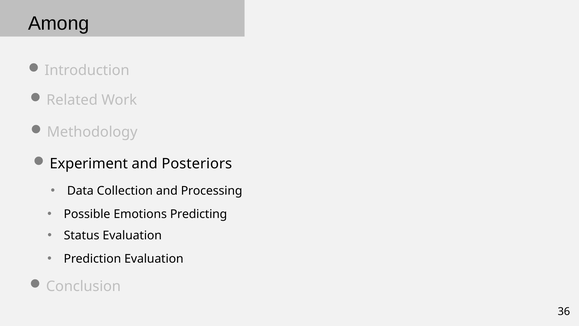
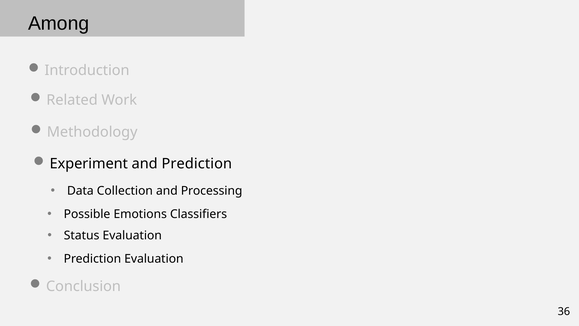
and Posteriors: Posteriors -> Prediction (197, 164)
Predicting: Predicting -> Classifiers (199, 214)
